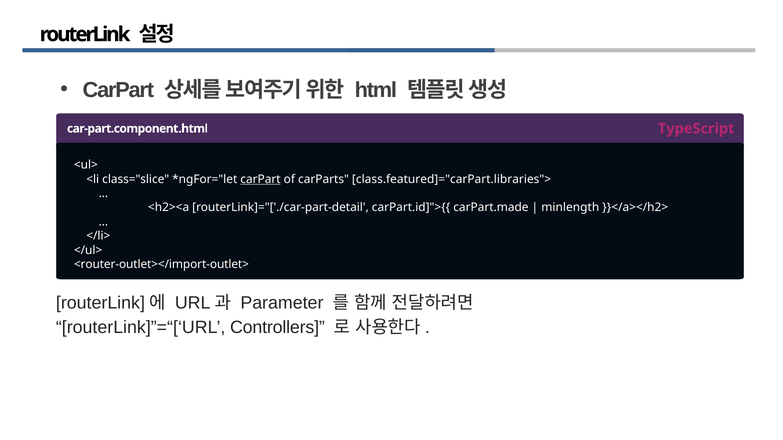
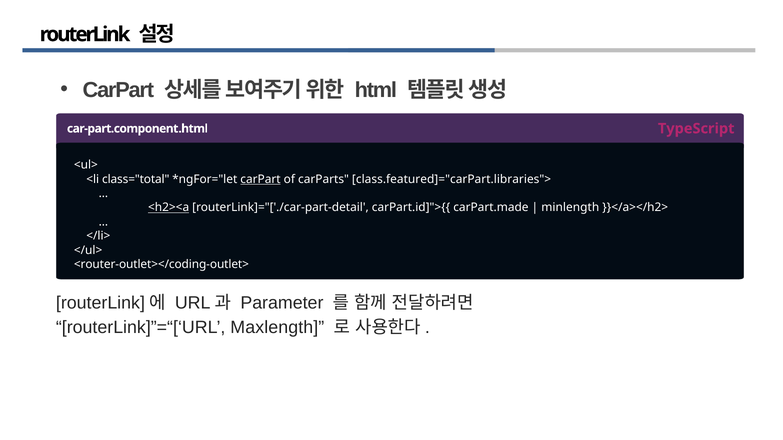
class="slice: class="slice -> class="total (136, 179)
<h2><a underline: none -> present (169, 208)
<router-outlet></import-outlet>: <router-outlet></import-outlet> -> <router-outlet></coding-outlet> (161, 265)
Controllers: Controllers -> Maxlength (277, 328)
